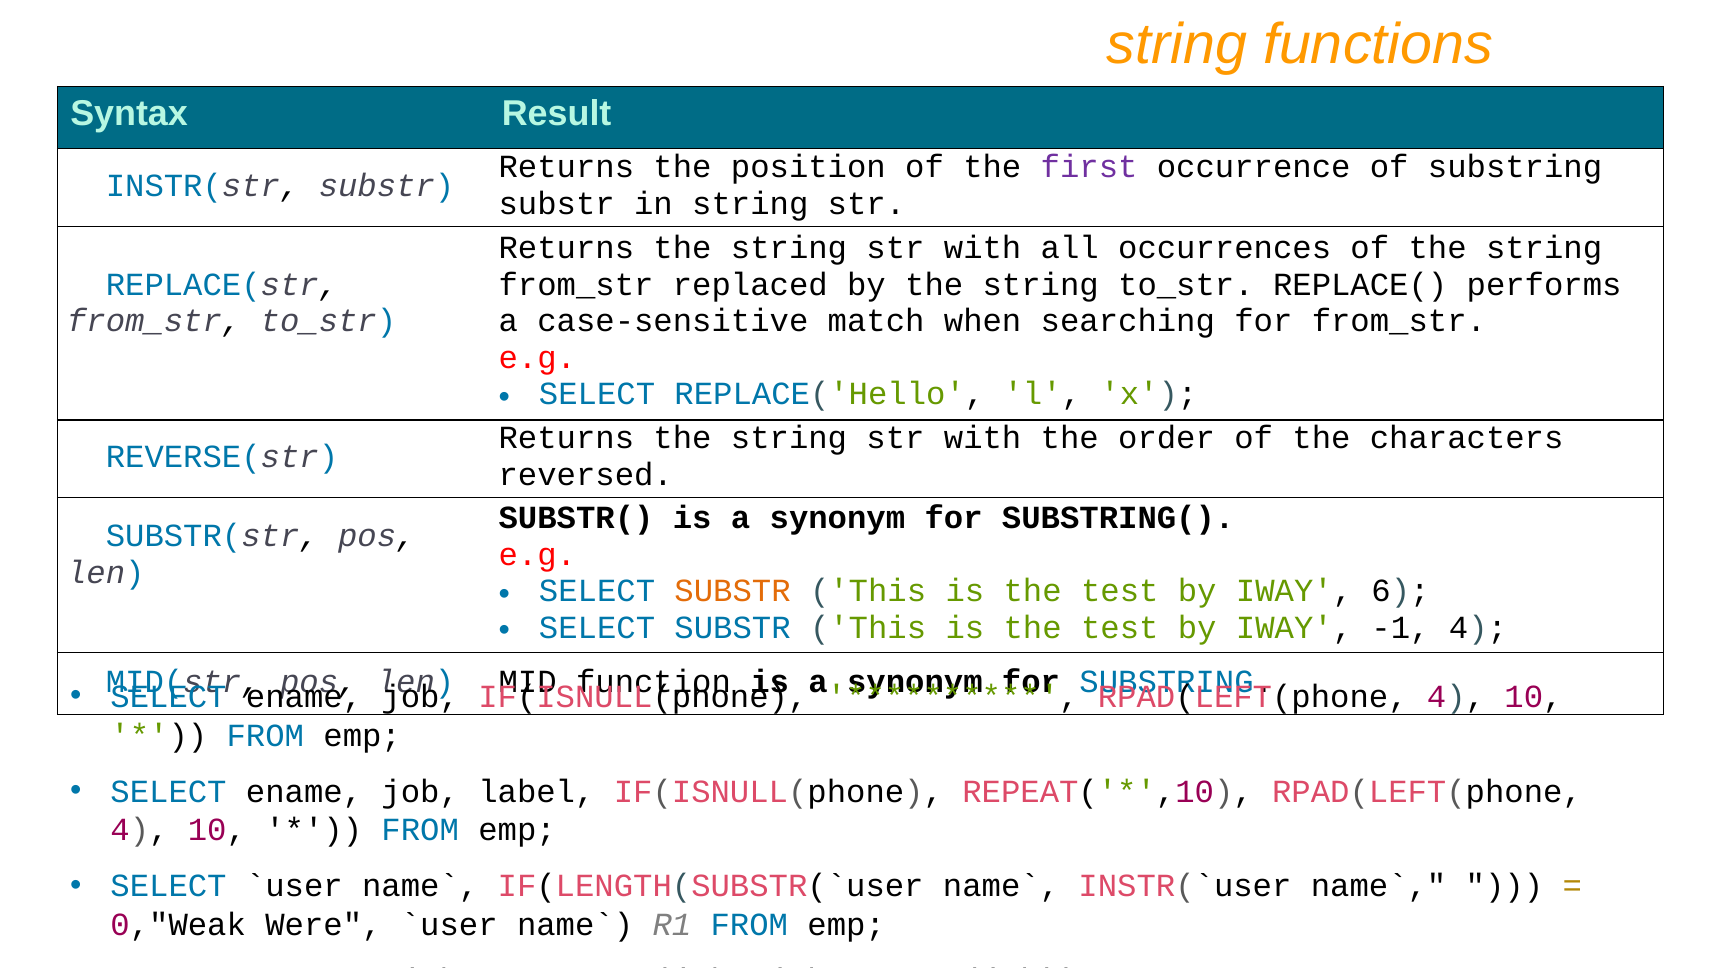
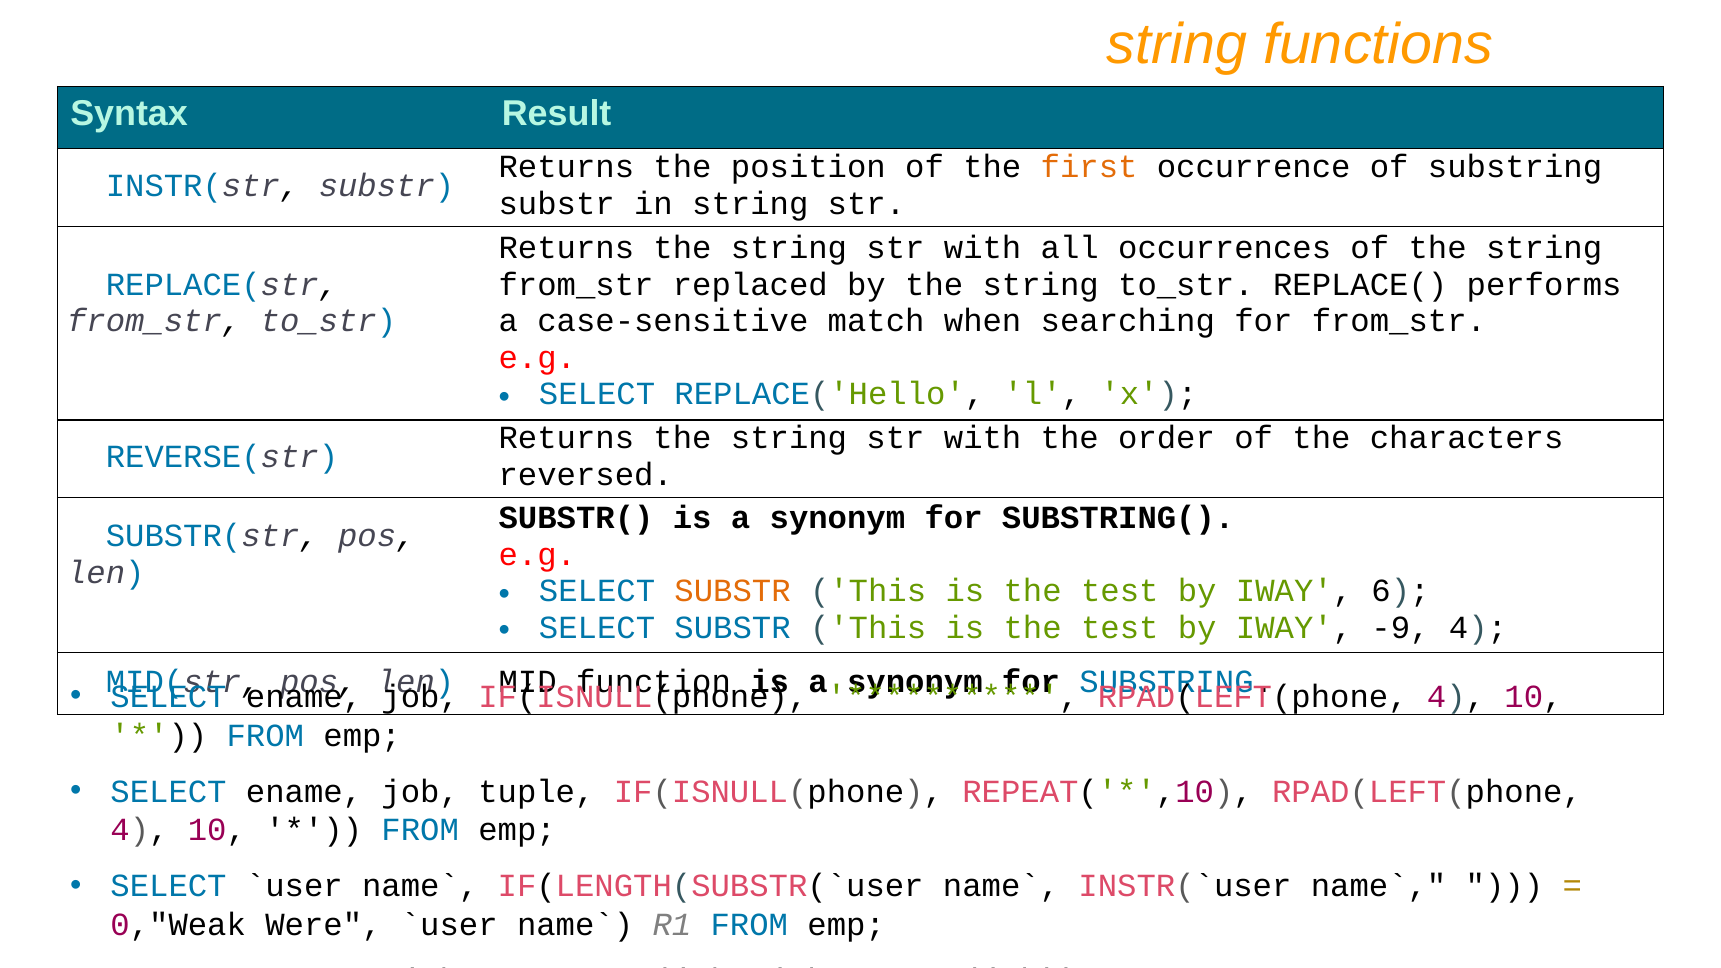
first colour: purple -> orange (1089, 167)
-1: -1 -> -9 (1401, 628)
label: label -> tuple (536, 792)
